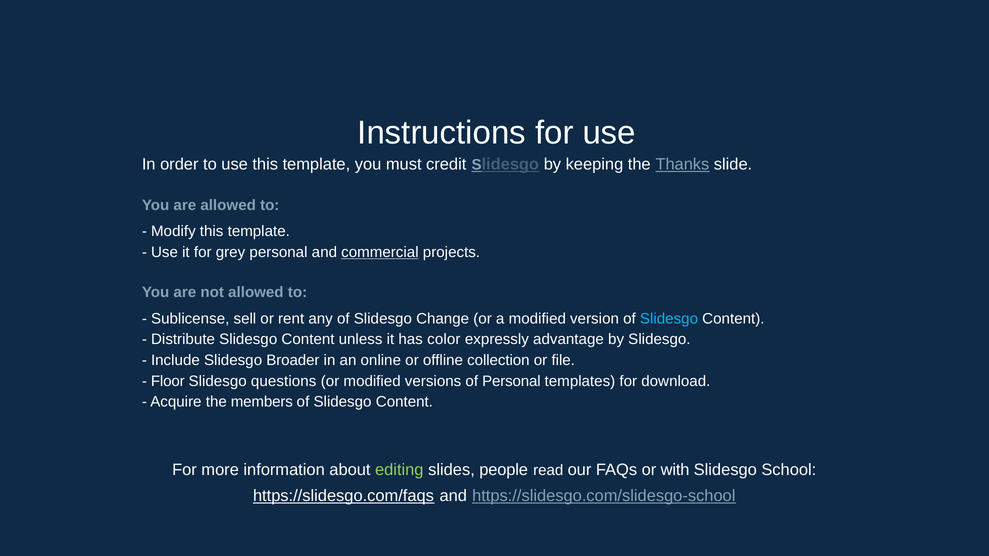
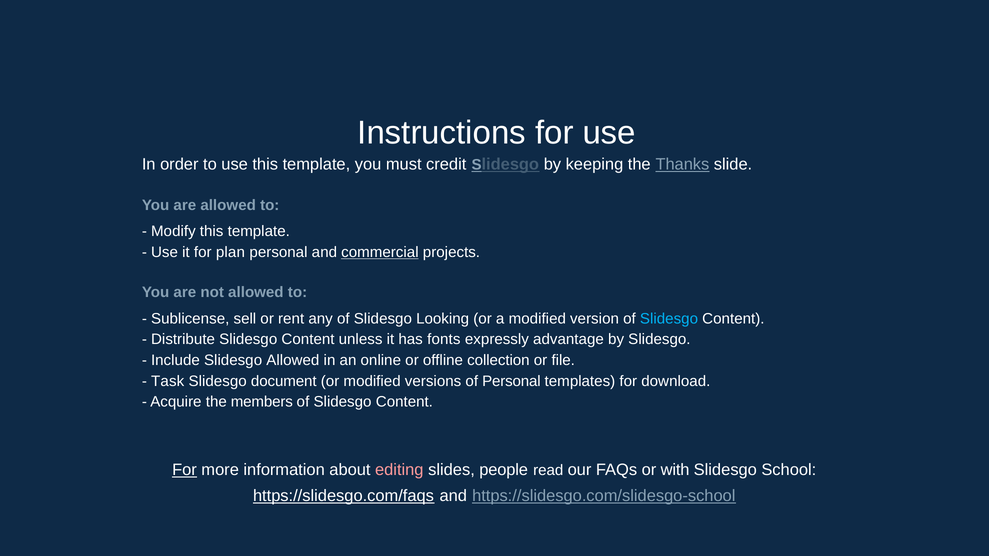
grey: grey -> plan (230, 252)
Change: Change -> Looking (443, 319)
color: color -> fonts (444, 340)
Slidesgo Broader: Broader -> Allowed (293, 360)
Floor: Floor -> Task (168, 381)
questions: questions -> document (284, 381)
For underline: none -> present (185, 470)
editing colour: light green -> pink (399, 470)
